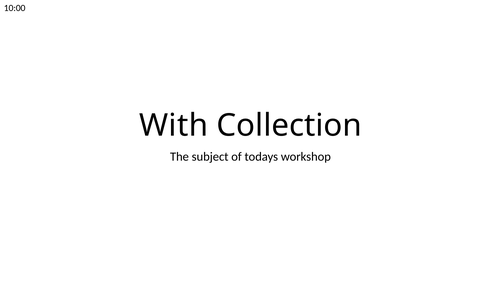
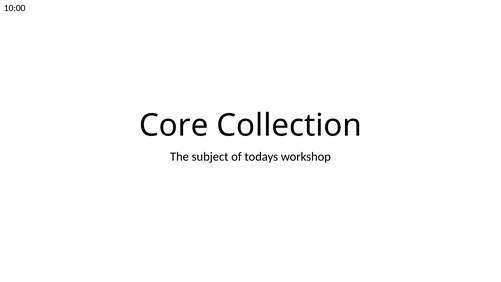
With: With -> Core (174, 125)
